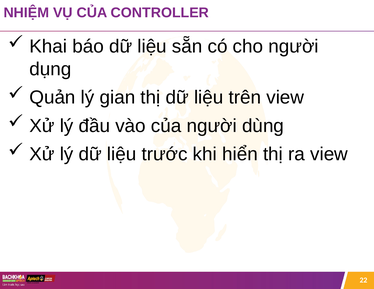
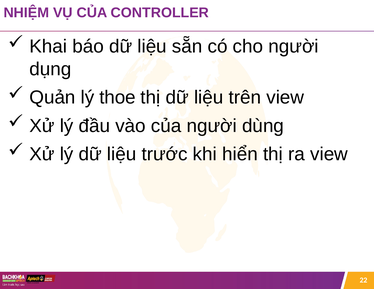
gian: gian -> thoe (118, 97)
